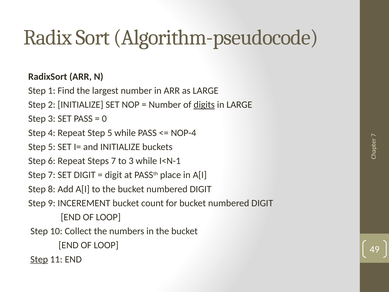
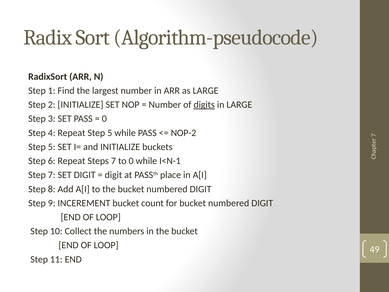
NOP-4: NOP-4 -> NOP-2 (184, 133)
to 3: 3 -> 0 (131, 161)
Step underline: present -> none (39, 259)
